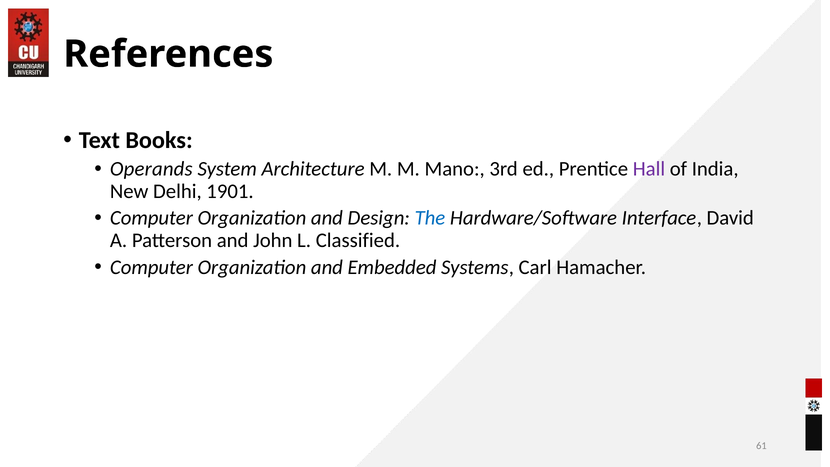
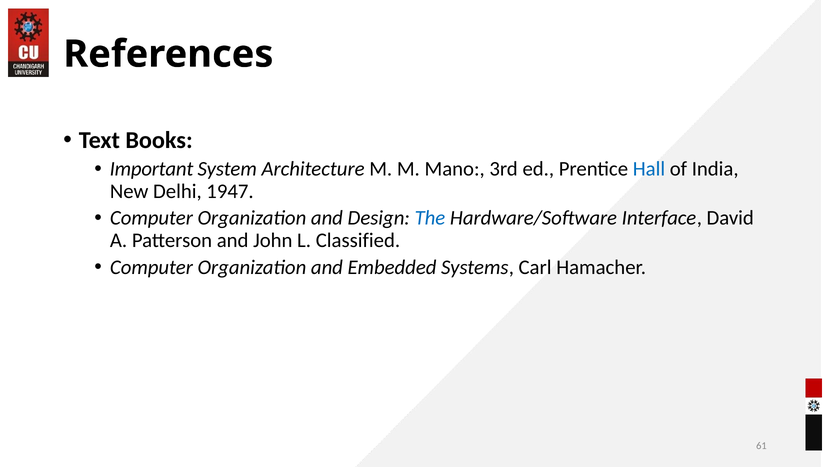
Operands: Operands -> Important (152, 169)
Hall colour: purple -> blue (649, 169)
1901: 1901 -> 1947 (230, 191)
